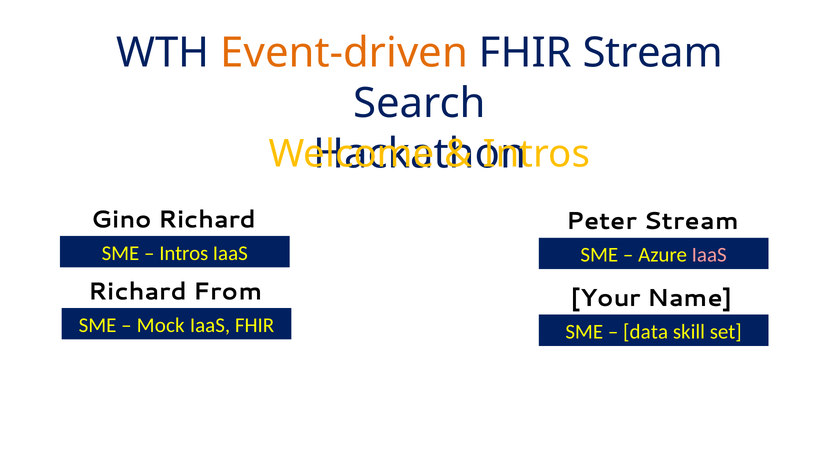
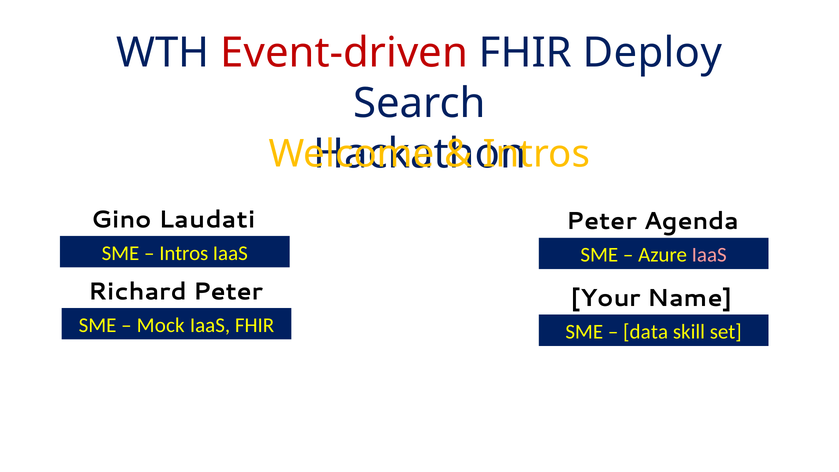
Event-driven colour: orange -> red (344, 53)
FHIR Stream: Stream -> Deploy (652, 53)
Gino Richard: Richard -> Laudati (207, 219)
Peter Stream: Stream -> Agenda (691, 221)
Richard From: From -> Peter (228, 291)
